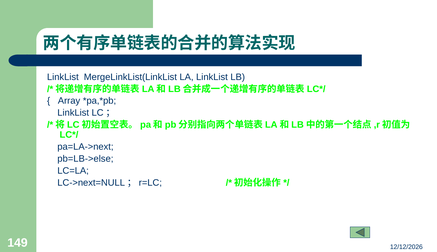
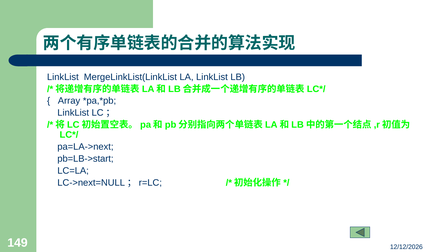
pb=LB->else: pb=LB->else -> pb=LB->start (85, 159)
